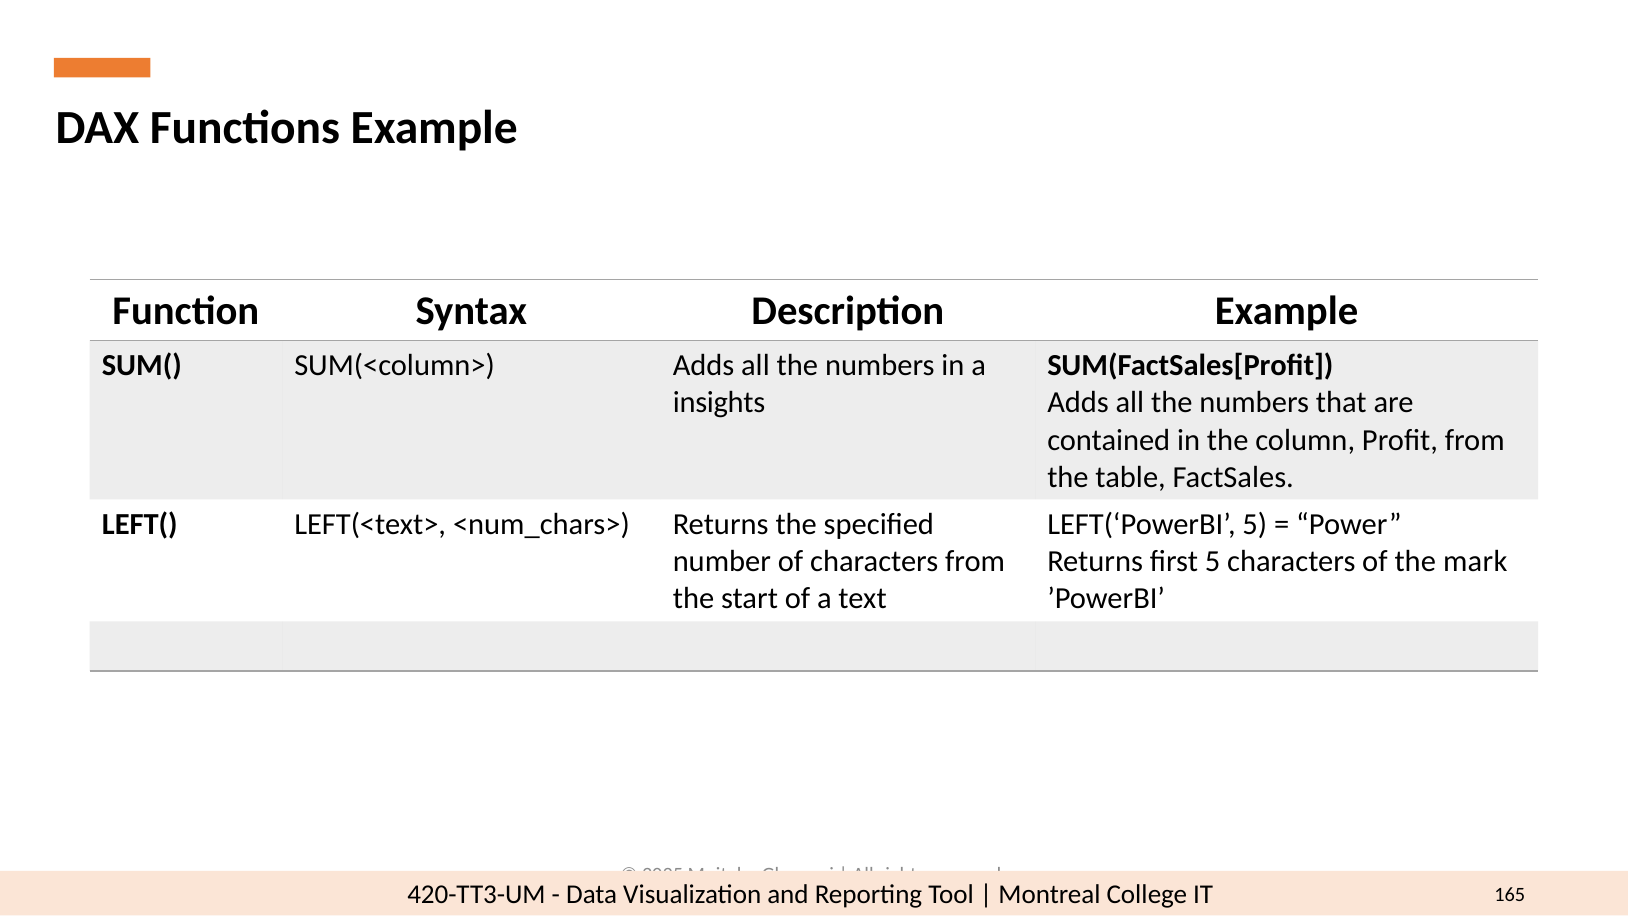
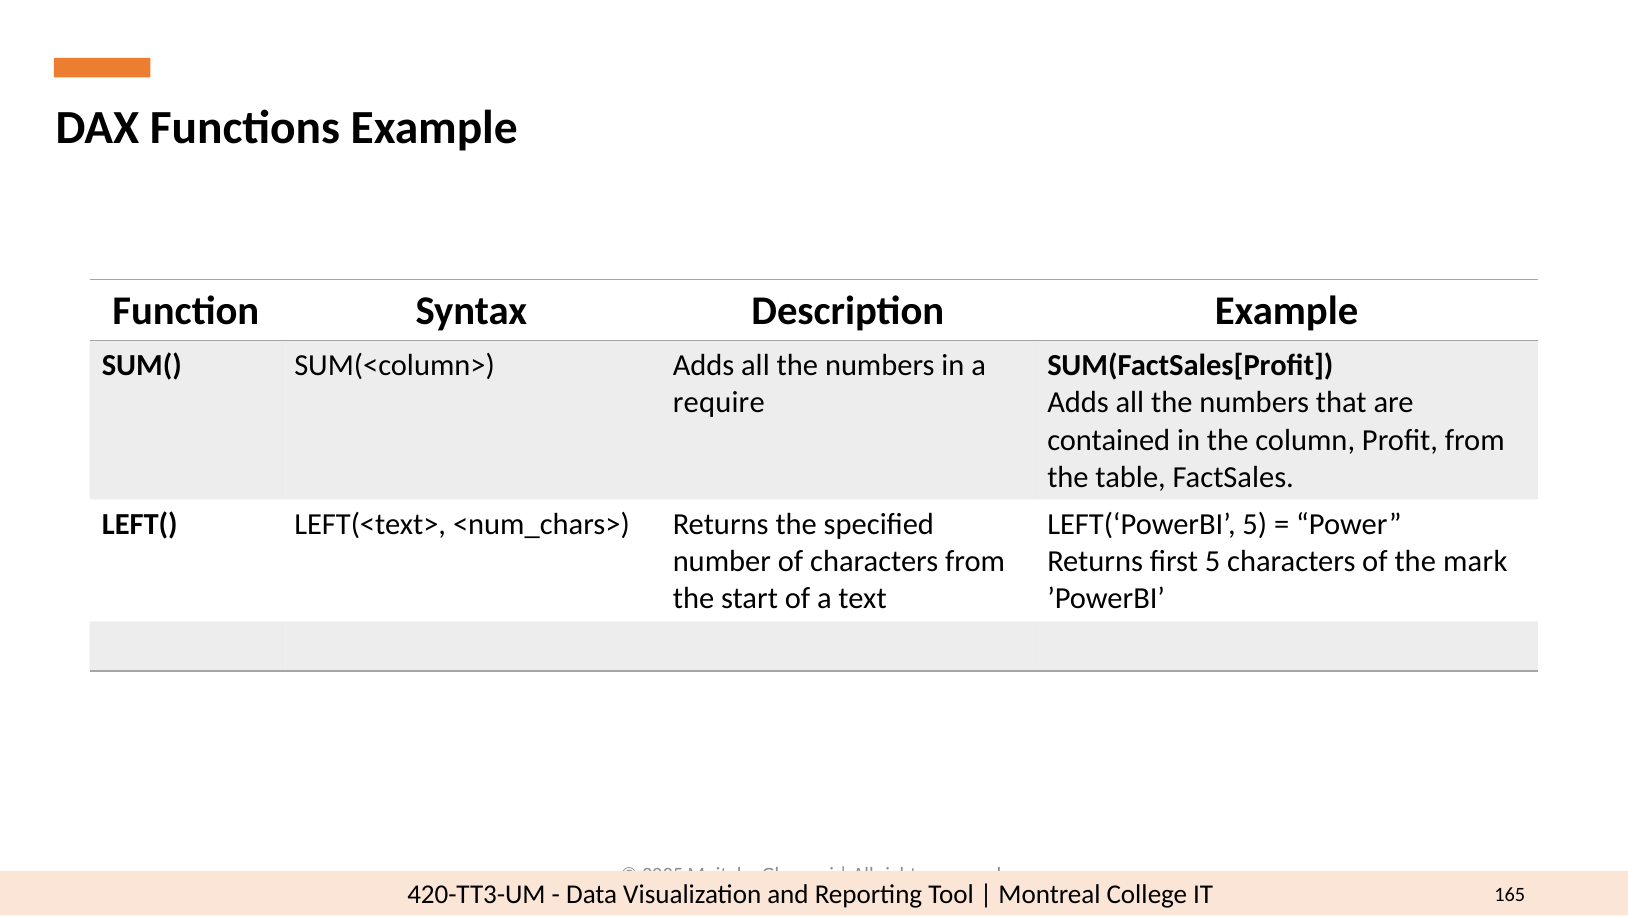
insights: insights -> require (719, 403)
